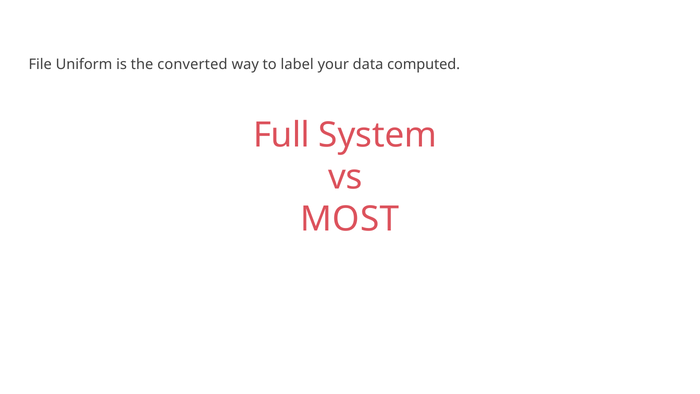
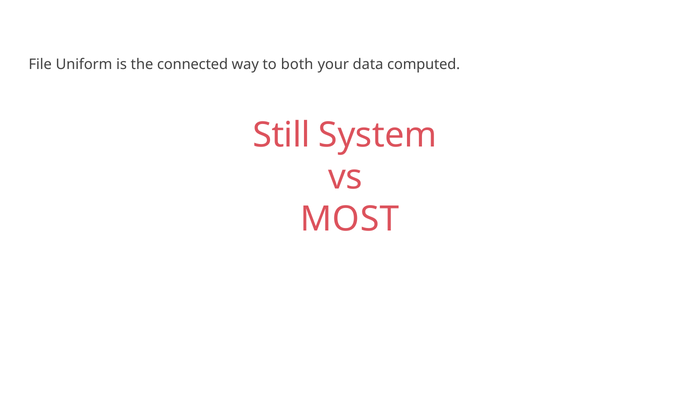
converted: converted -> connected (193, 65)
label: label -> both (297, 65)
Full: Full -> Still (282, 135)
